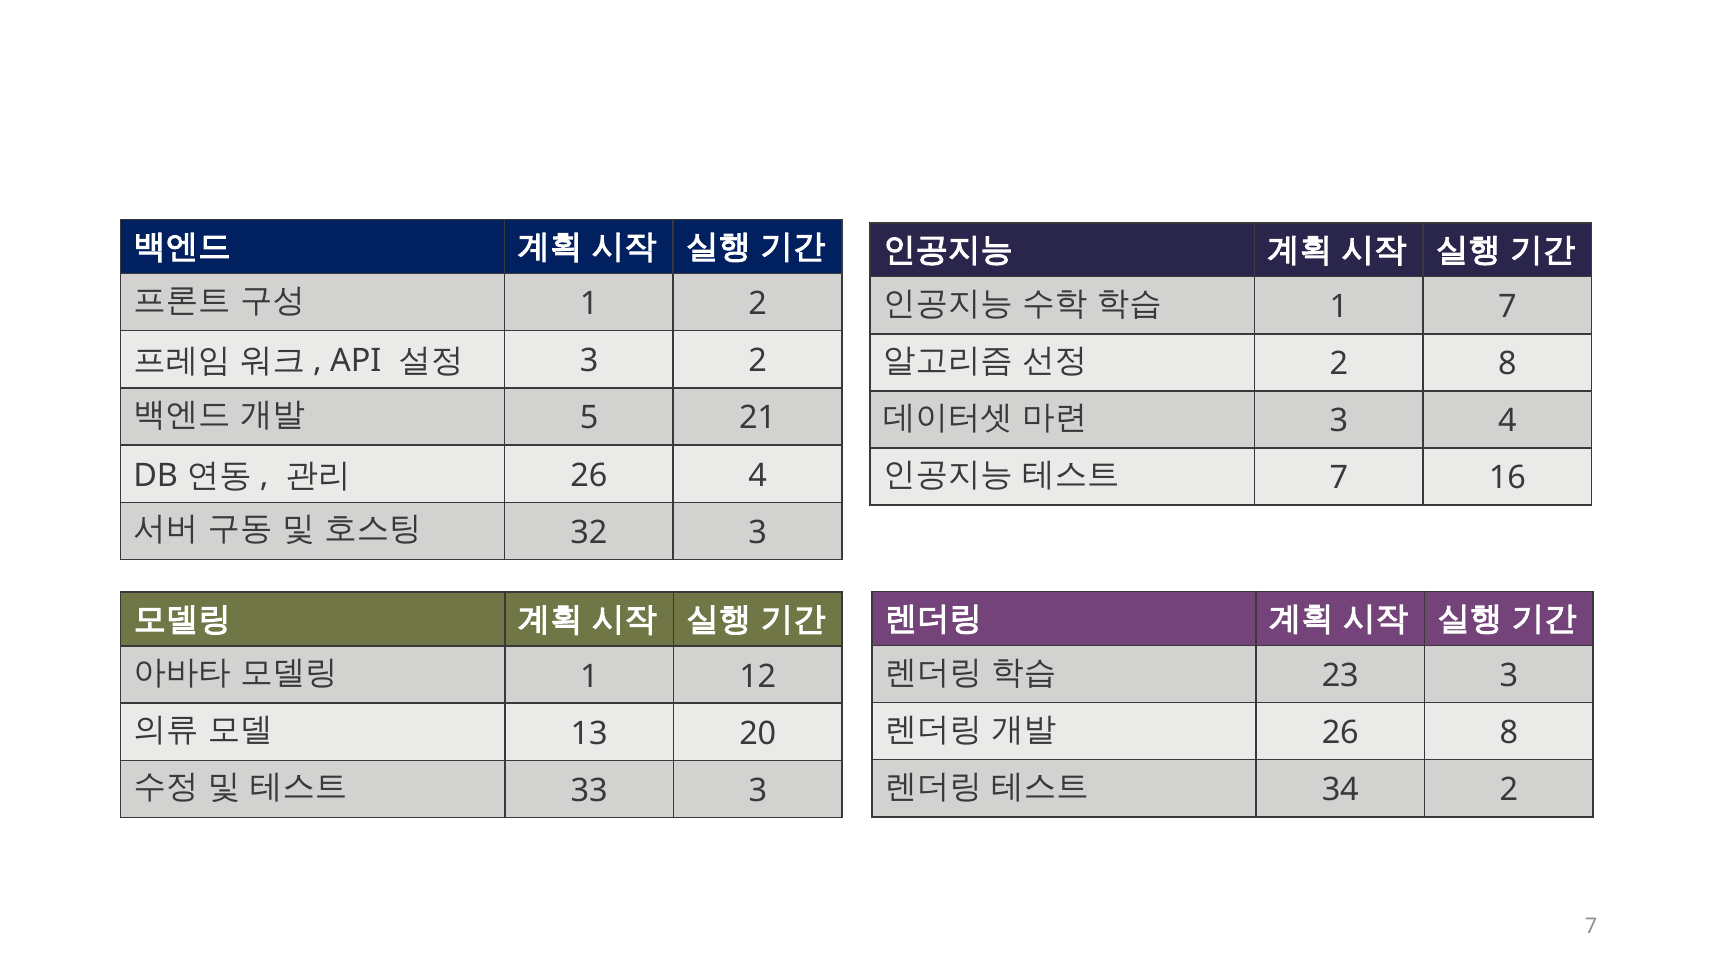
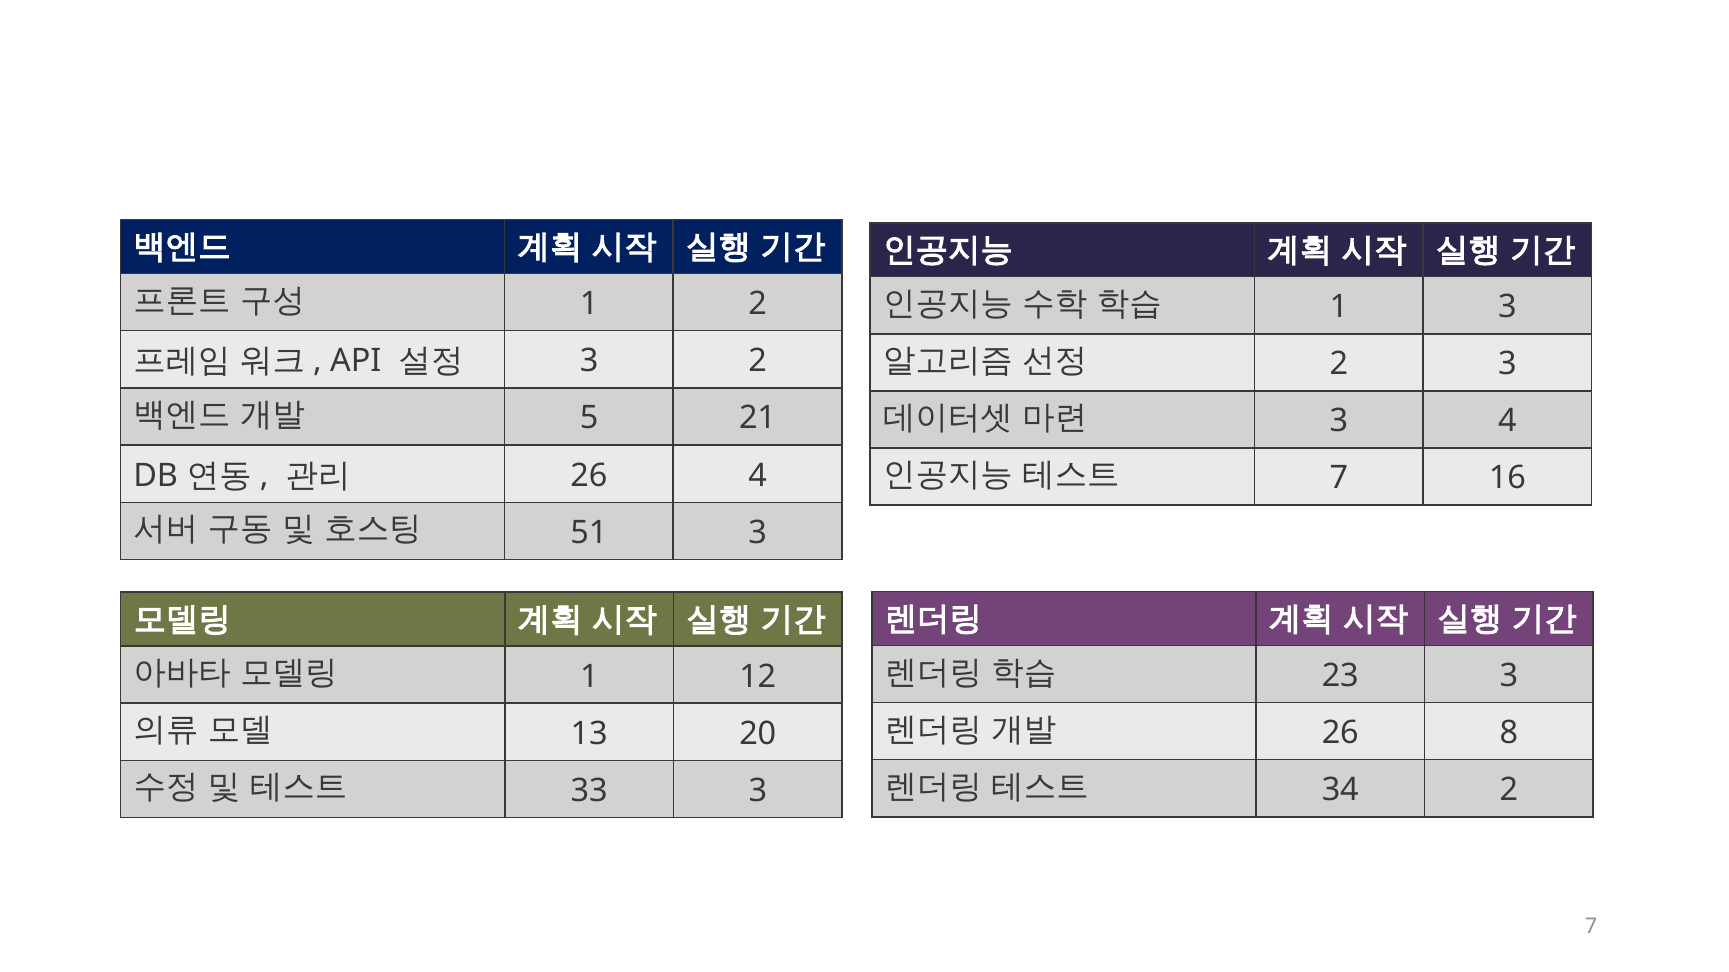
1 7: 7 -> 3 (1507, 307)
2 8: 8 -> 3 (1507, 364)
32: 32 -> 51 (589, 533)
